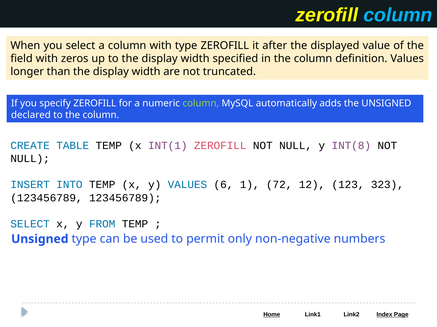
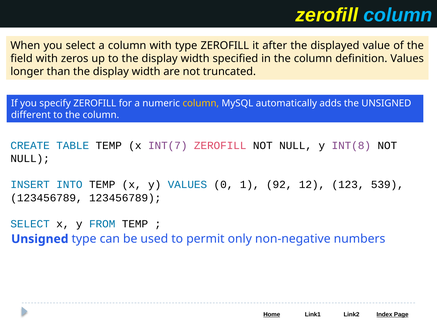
column colour: light green -> yellow (201, 104)
declared: declared -> different (31, 115)
INT(1: INT(1 -> INT(7 (168, 146)
6: 6 -> 0 (223, 185)
72: 72 -> 92 (279, 185)
323: 323 -> 539 (387, 185)
